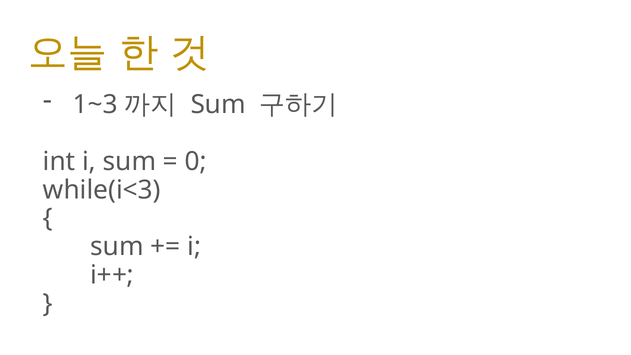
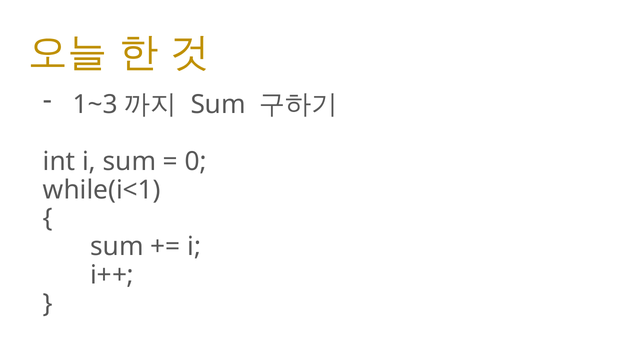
while(i<3: while(i<3 -> while(i<1 (102, 190)
